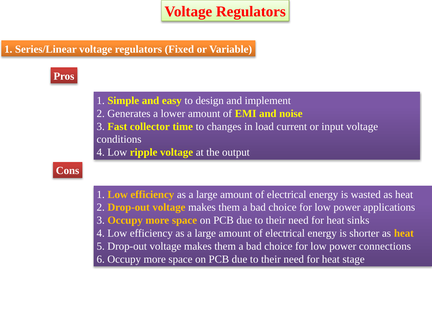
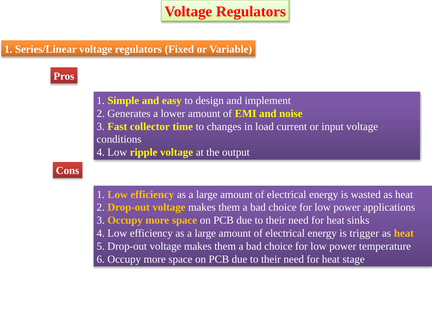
shorter: shorter -> trigger (364, 233)
connections: connections -> temperature (385, 246)
